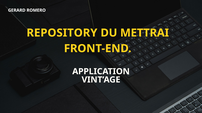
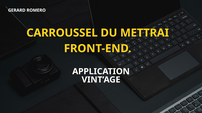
REPOSITORY: REPOSITORY -> CARROUSSEL (62, 33)
